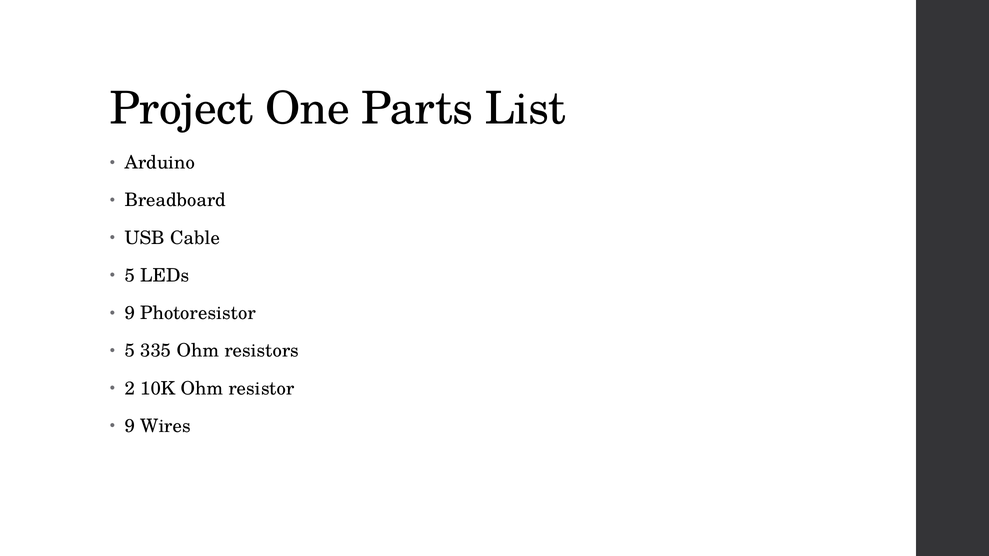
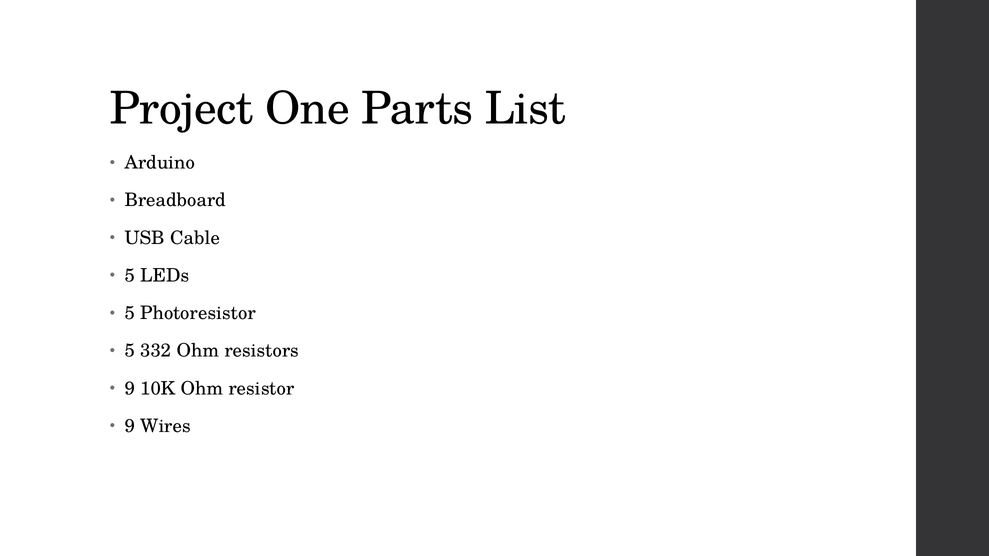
9: 9 -> 5 (130, 313)
335: 335 -> 332 (156, 351)
2: 2 -> 9 (130, 389)
